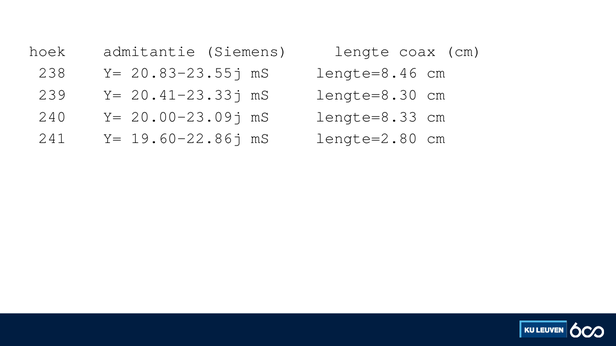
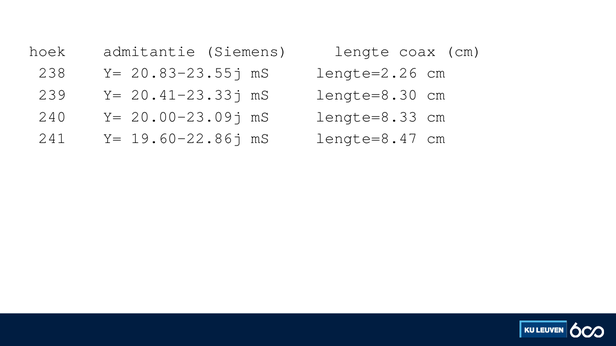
lengte=8.46: lengte=8.46 -> lengte=2.26 (366, 73)
lengte=2.80: lengte=2.80 -> lengte=8.47 (366, 138)
